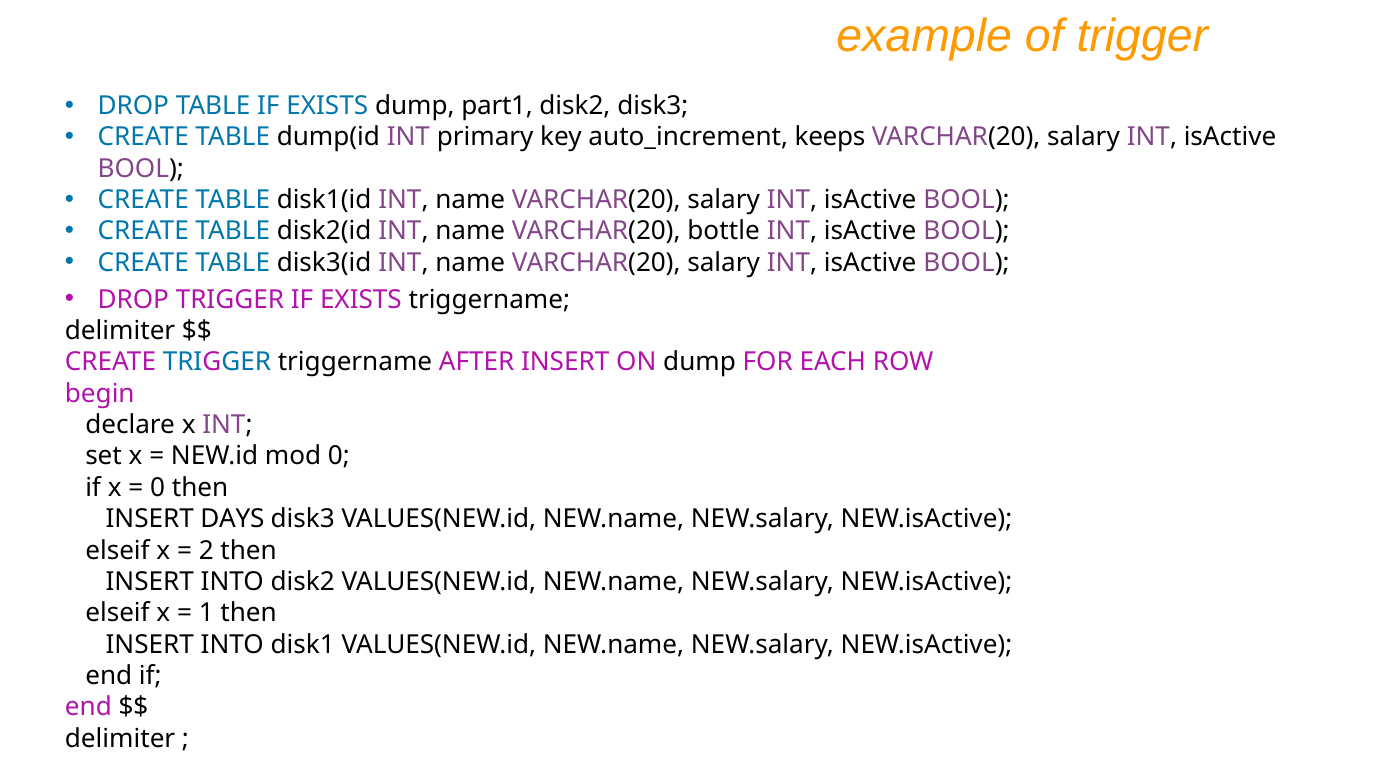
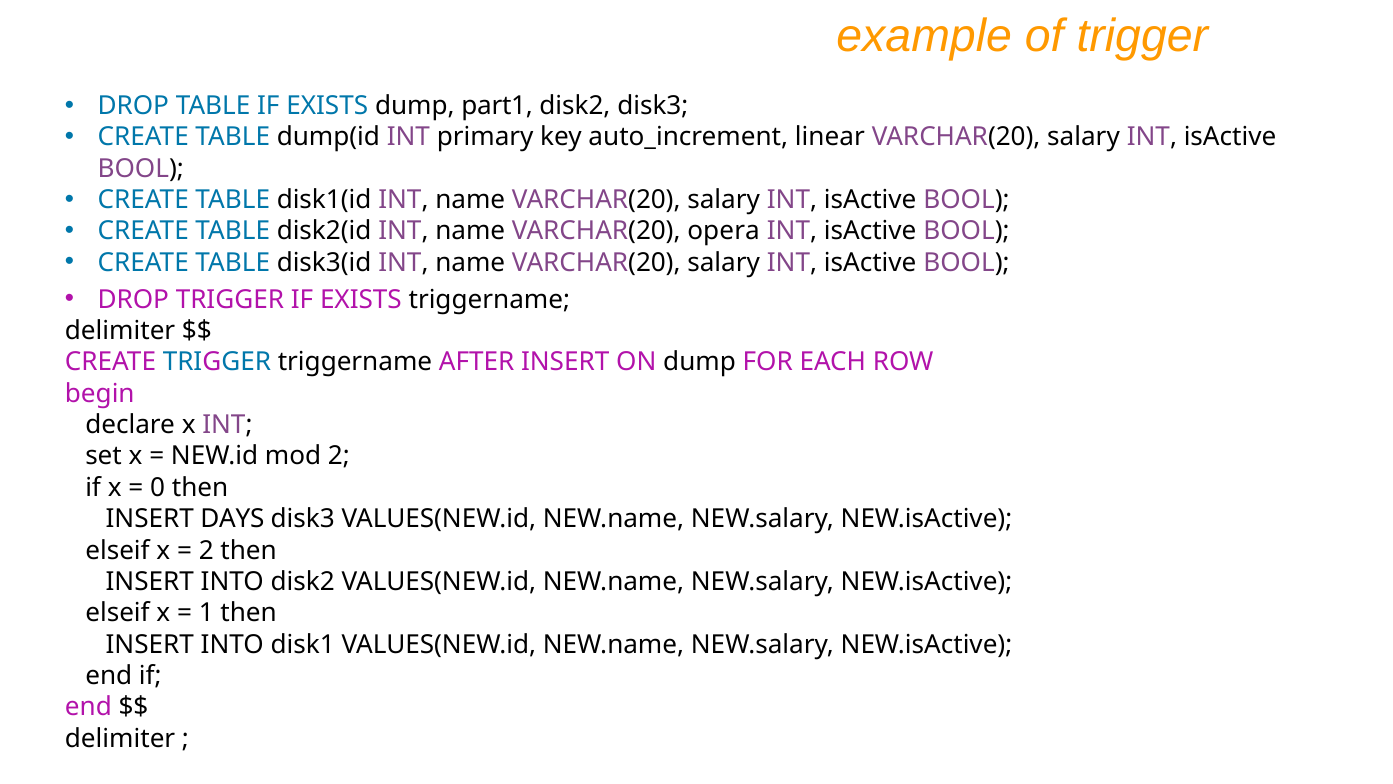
keeps: keeps -> linear (830, 137)
bottle: bottle -> opera (724, 231)
mod 0: 0 -> 2 (339, 456)
